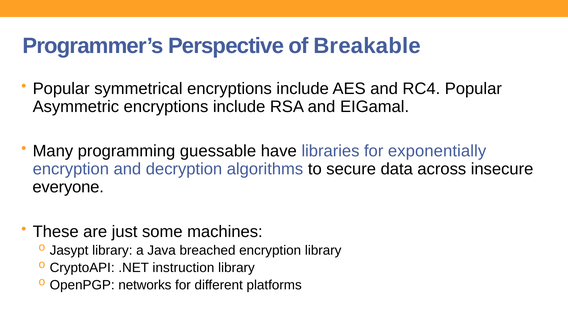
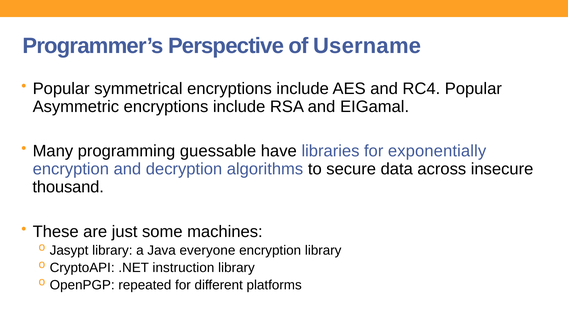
Breakable: Breakable -> Username (367, 46)
everyone: everyone -> thousand (68, 187)
breached: breached -> everyone (207, 250)
networks: networks -> repeated (145, 285)
